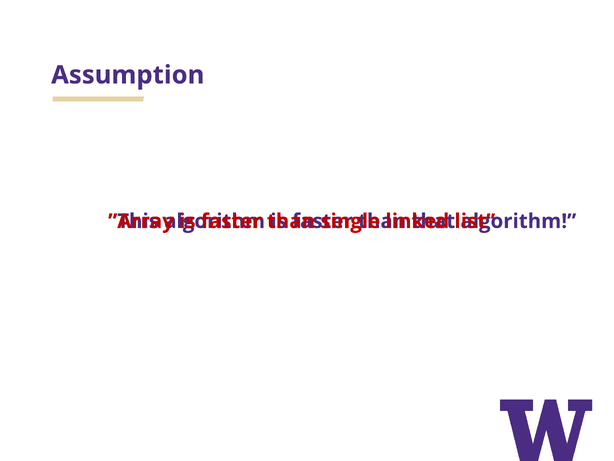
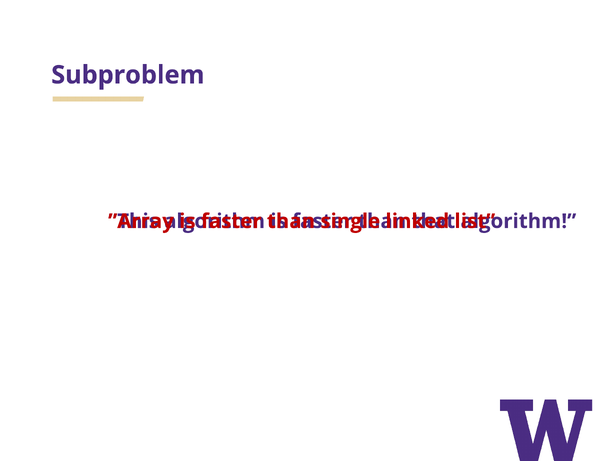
Assumption: Assumption -> Subproblem (128, 75)
